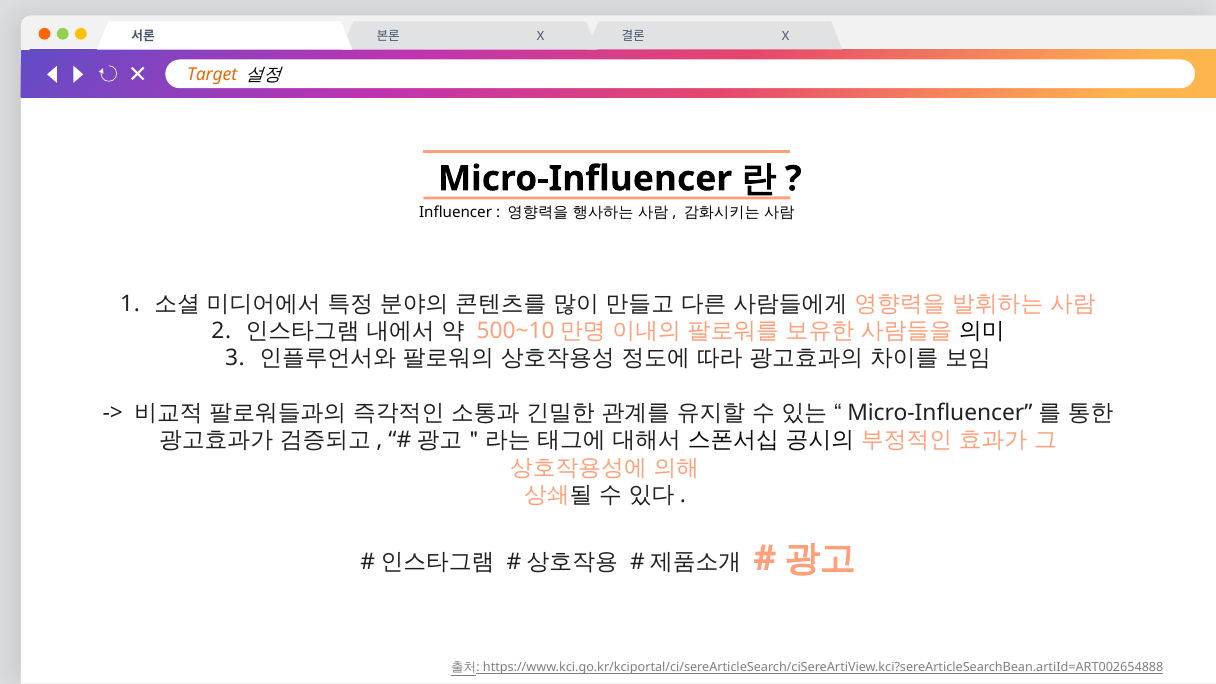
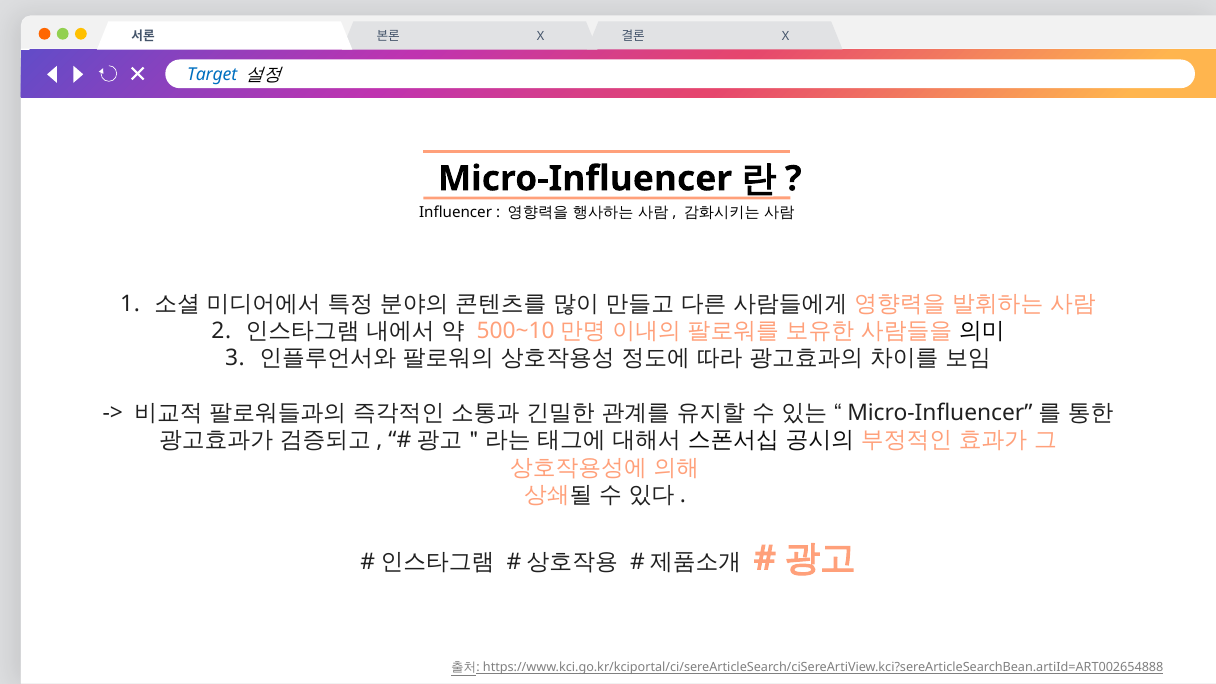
Target colour: orange -> blue (212, 75)
